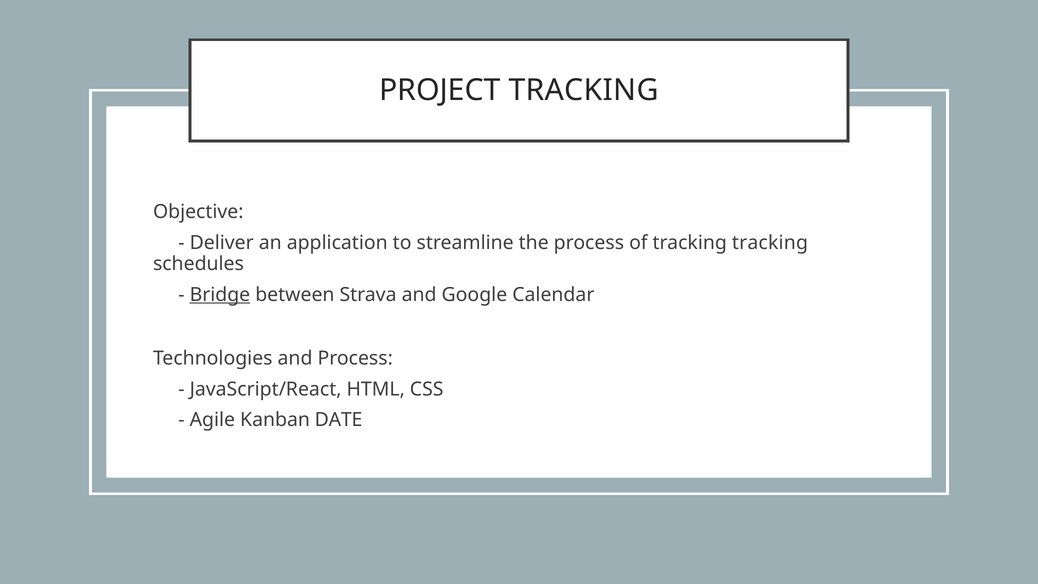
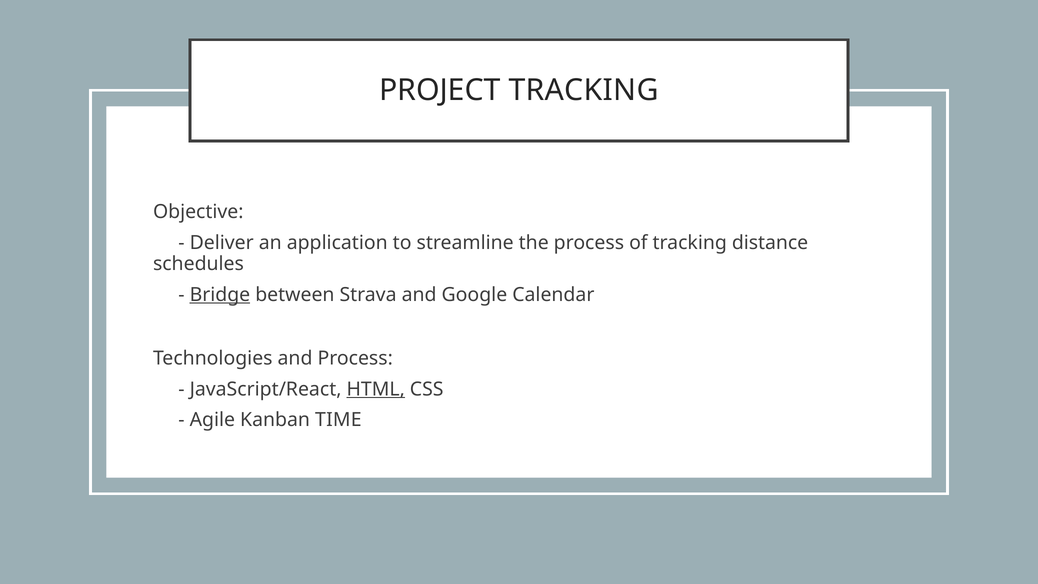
tracking tracking: tracking -> distance (770, 243)
HTML underline: none -> present (376, 389)
DATE: DATE -> TIME (338, 420)
